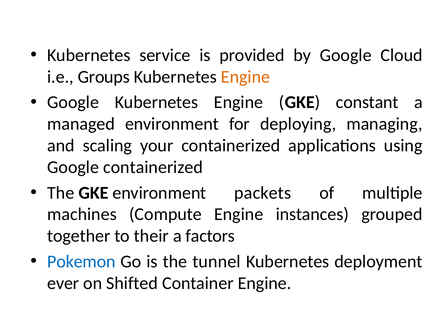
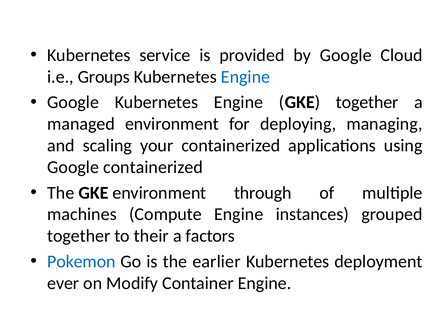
Engine colour: orange -> blue (246, 77)
GKE constant: constant -> together (367, 102)
packets: packets -> through (263, 192)
tunnel: tunnel -> earlier (217, 261)
Shifted: Shifted -> Modify (132, 283)
